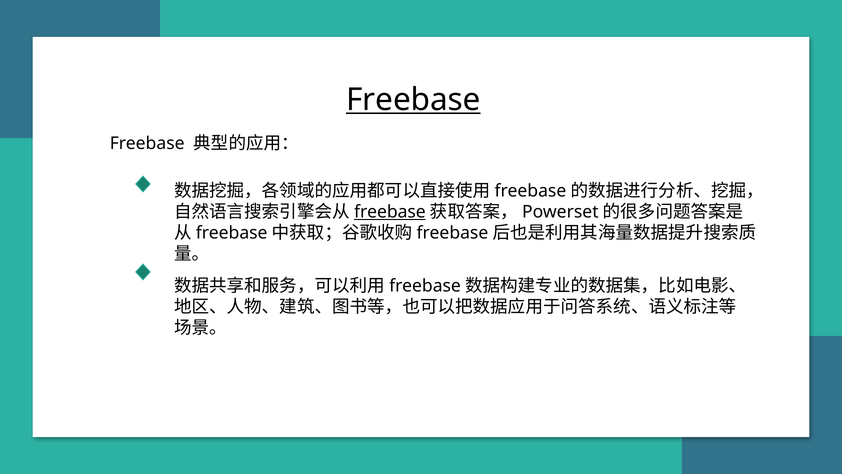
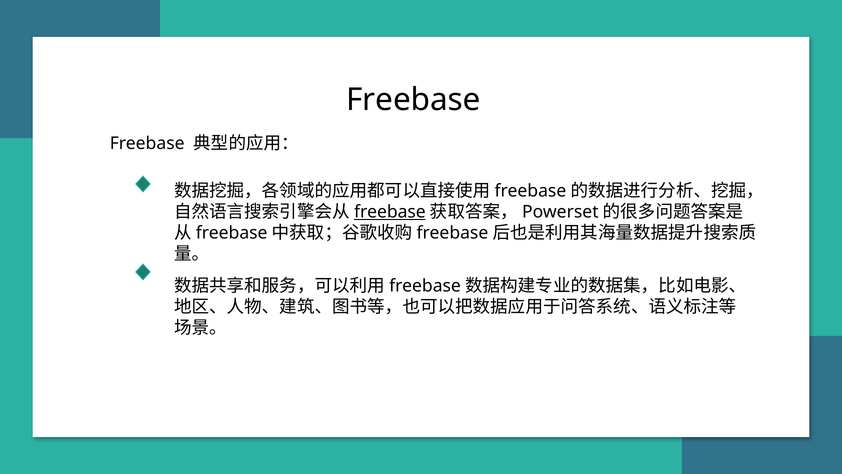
Freebase underline: present -> none (413, 100)
